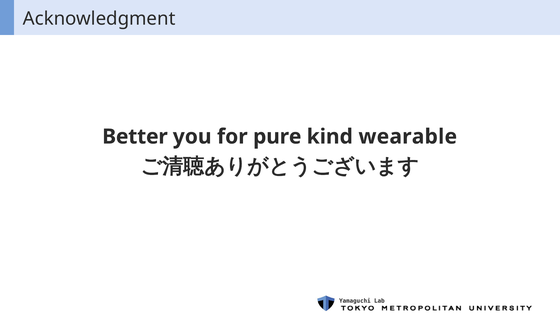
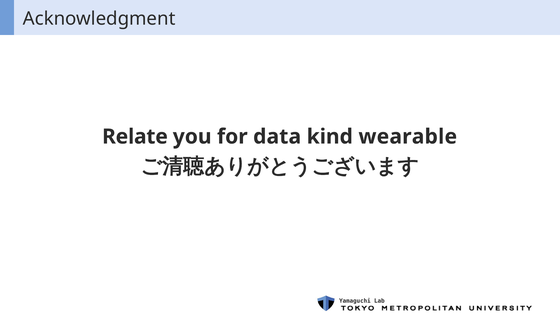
Better: Better -> Relate (135, 137)
pure: pure -> data (277, 137)
